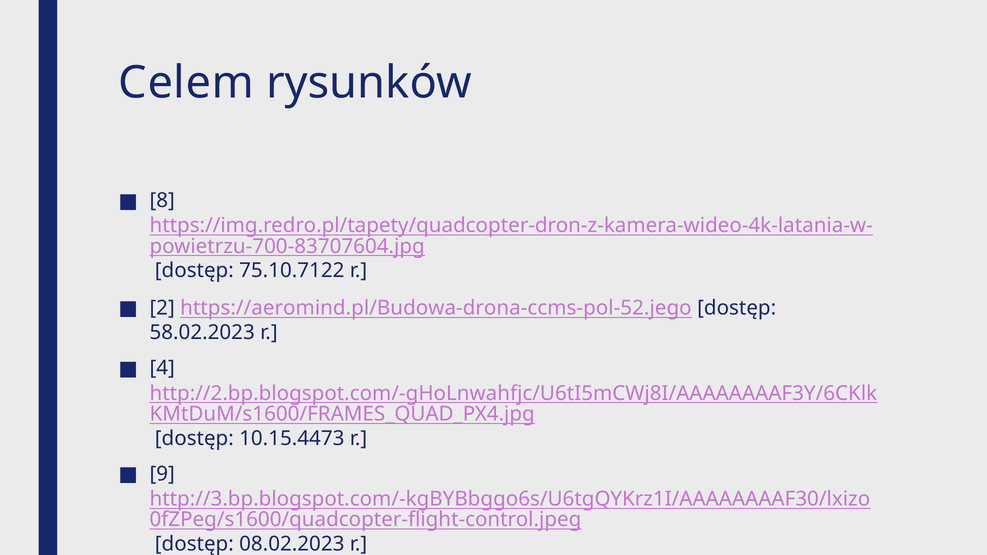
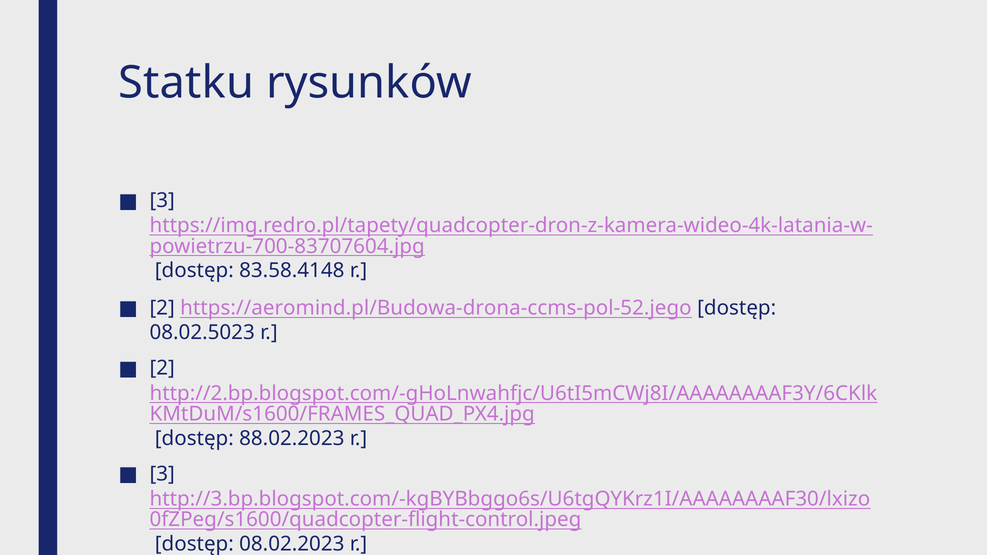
Celem: Celem -> Statku (186, 83)
8: 8 -> 3 (162, 201)
75.10.7122: 75.10.7122 -> 83.58.4148 (292, 271)
58.02.2023: 58.02.2023 -> 08.02.5023 (202, 333)
4: 4 -> 2 (162, 368)
10.15.4473: 10.15.4473 -> 88.02.2023 (292, 438)
9: 9 -> 3 (162, 474)
